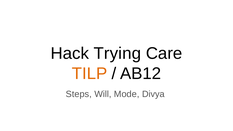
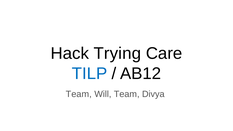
TILP colour: orange -> blue (90, 74)
Steps: Steps -> Team (79, 94)
Will Mode: Mode -> Team (127, 94)
